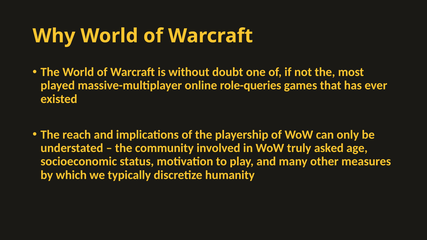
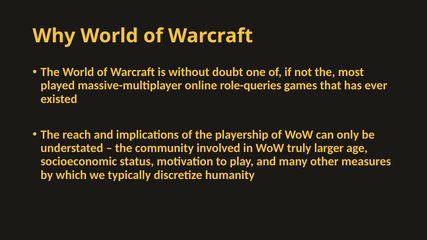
asked: asked -> larger (329, 148)
